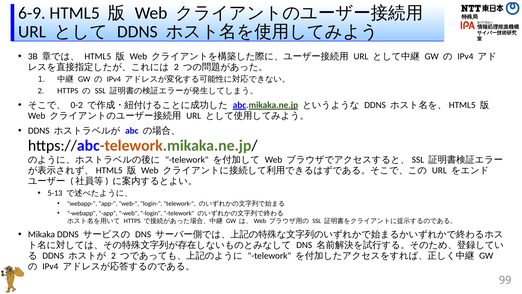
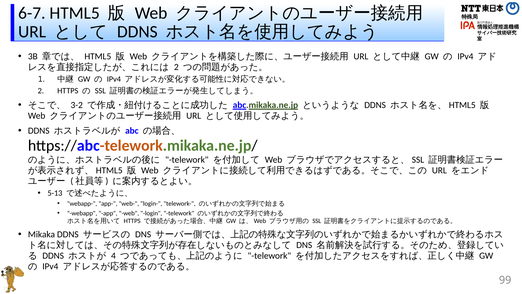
6-9: 6-9 -> 6-7 (32, 13)
0-2: 0-2 -> 3-2 (77, 105)
2: 2 -> 4 (113, 256)
